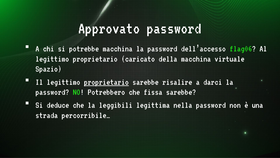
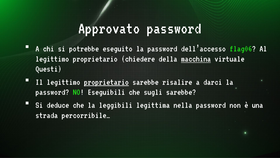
potrebbe macchina: macchina -> eseguito (118, 48)
caricato: caricato -> chiedere (138, 58)
macchina underline: none -> present (196, 58)
Spazio: Spazio -> Questi (49, 68)
Potrebbero: Potrebbero -> Eseguibili (106, 92)
fissa: fissa -> sugli (153, 92)
